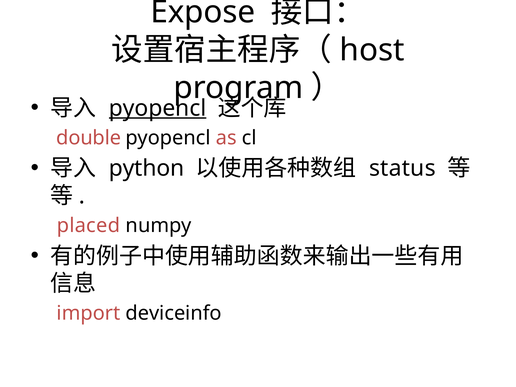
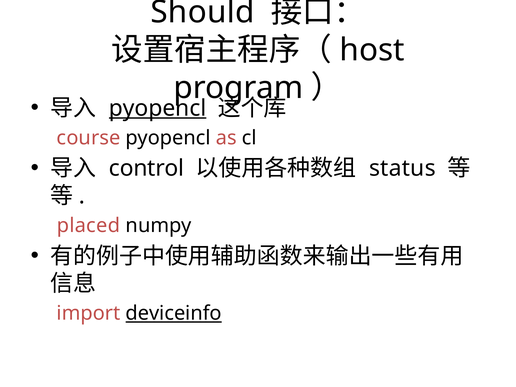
Expose: Expose -> Should (203, 12)
double: double -> course (89, 138)
python: python -> control (147, 168)
deviceinfo underline: none -> present (174, 313)
